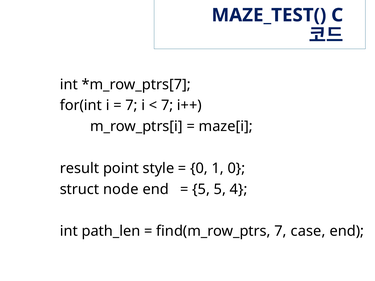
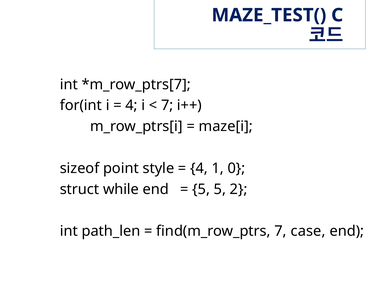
7: 7 -> 4 (131, 106)
result: result -> sizeof (80, 168)
0: 0 -> 4 (199, 168)
node: node -> while (121, 189)
4: 4 -> 2 (239, 189)
